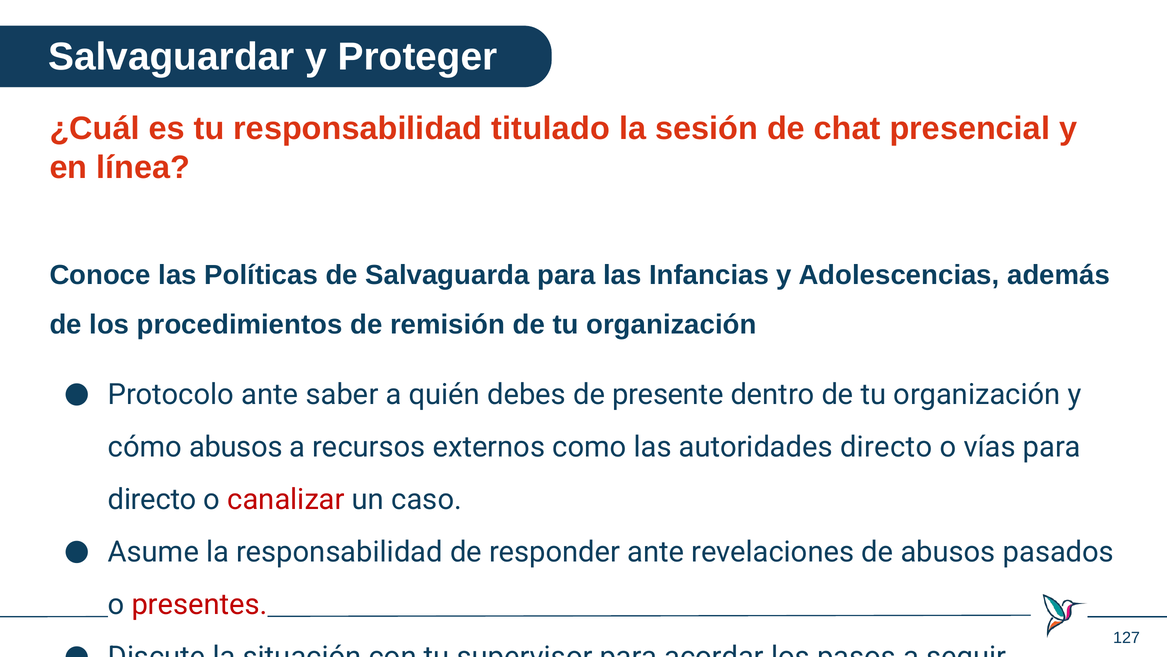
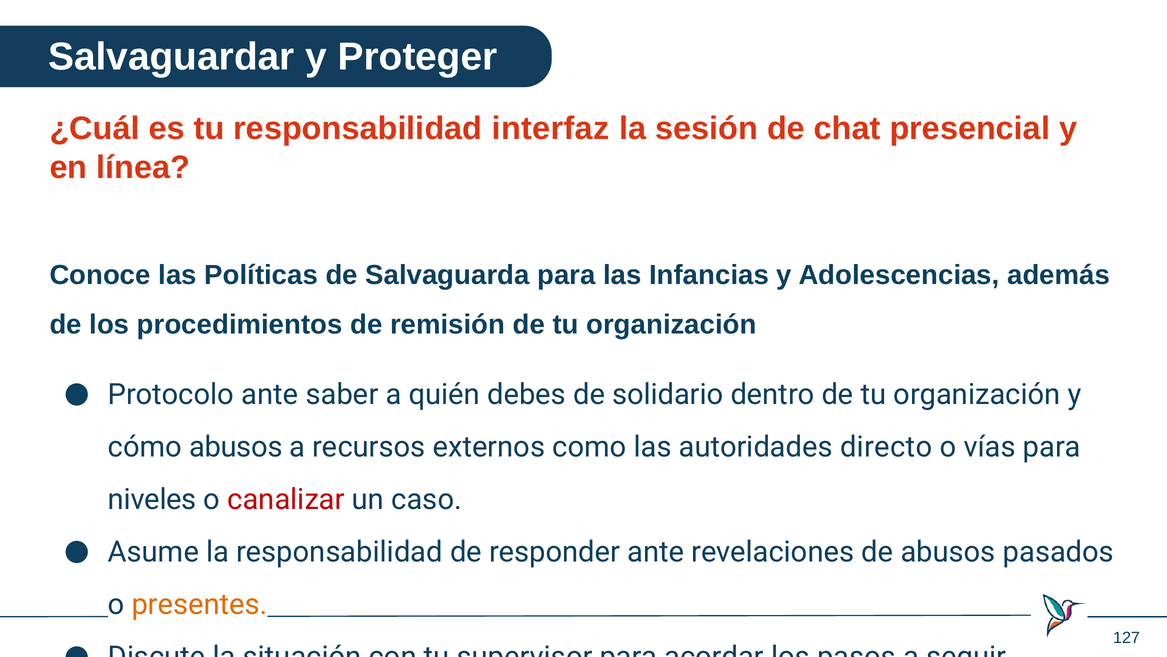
titulado: titulado -> interfaz (551, 128)
presente: presente -> solidario (668, 394)
directo: directo -> niveles (152, 499)
presentes colour: red -> orange (200, 604)
